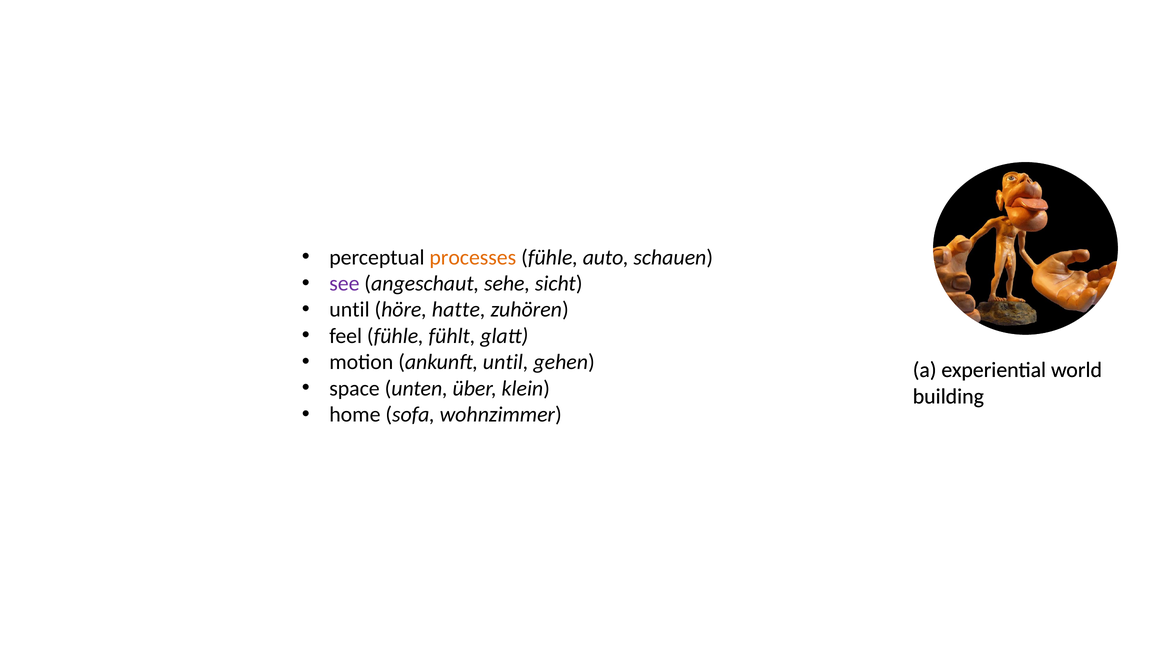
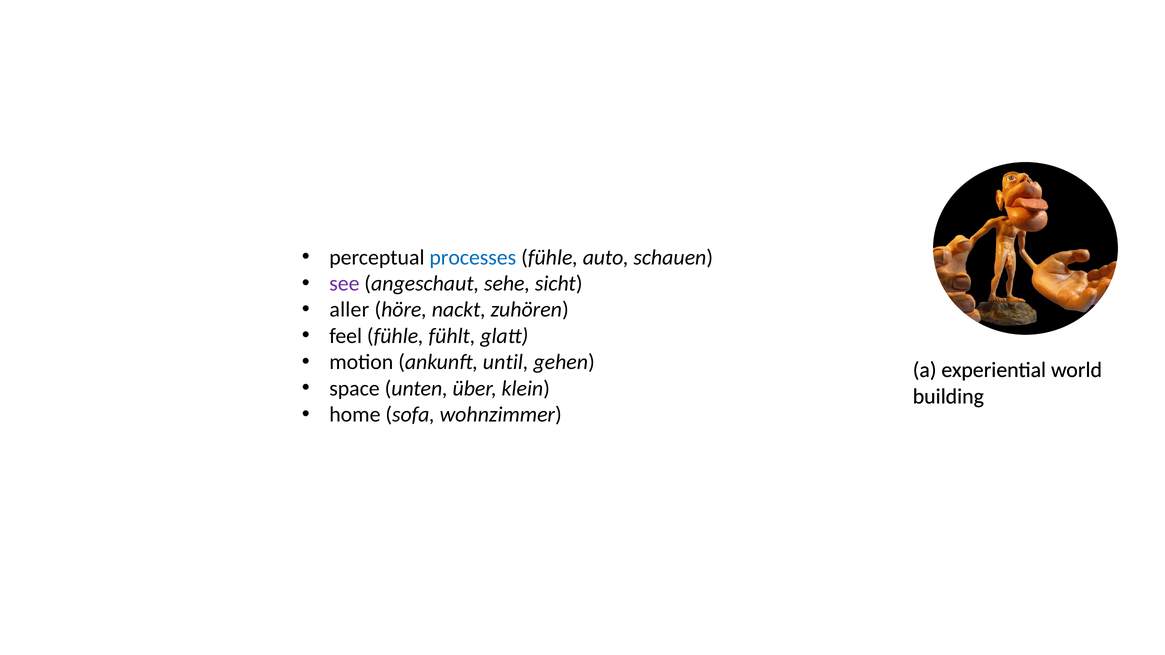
processes colour: orange -> blue (473, 257)
until: until -> aller (349, 310)
hatte: hatte -> nackt (459, 310)
